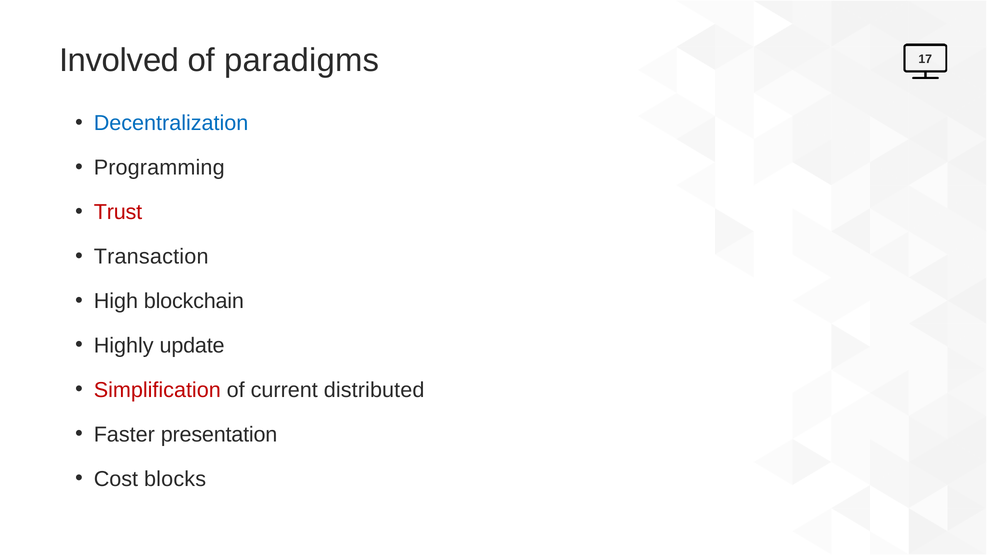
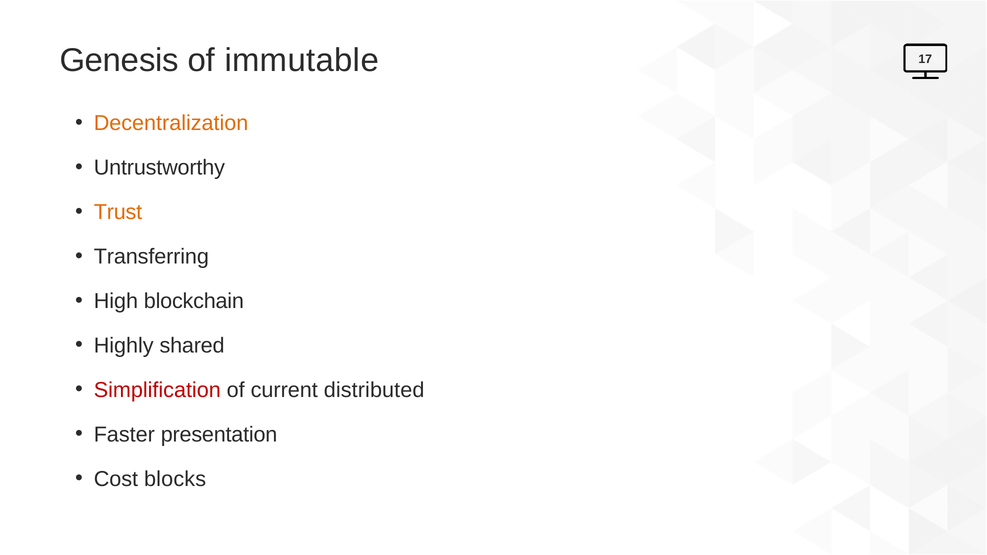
Involved: Involved -> Genesis (119, 61)
paradigms: paradigms -> immutable (302, 61)
Decentralization colour: blue -> orange (171, 123)
Programming: Programming -> Untrustworthy (159, 168)
Trust colour: red -> orange (118, 212)
Transaction: Transaction -> Transferring (151, 257)
update: update -> shared (192, 346)
